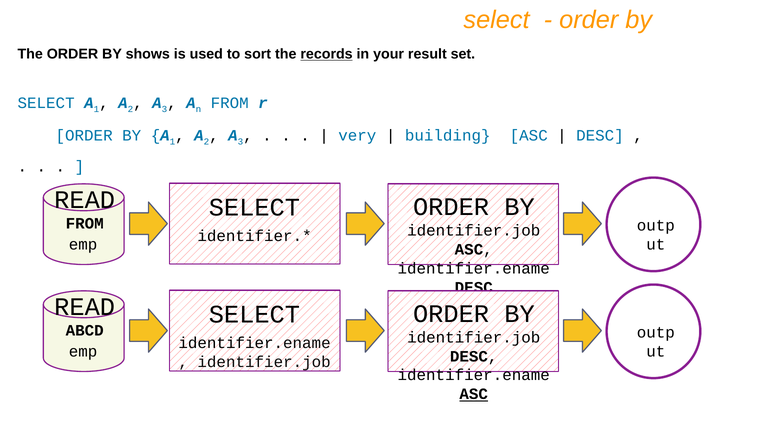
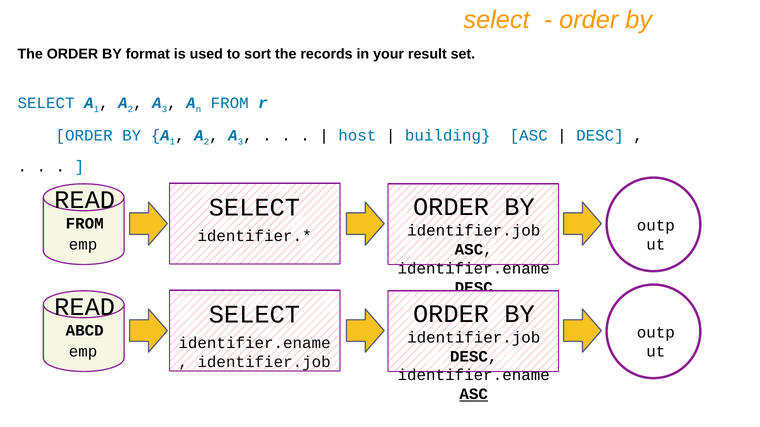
shows: shows -> format (148, 54)
records underline: present -> none (327, 54)
very: very -> host (357, 136)
